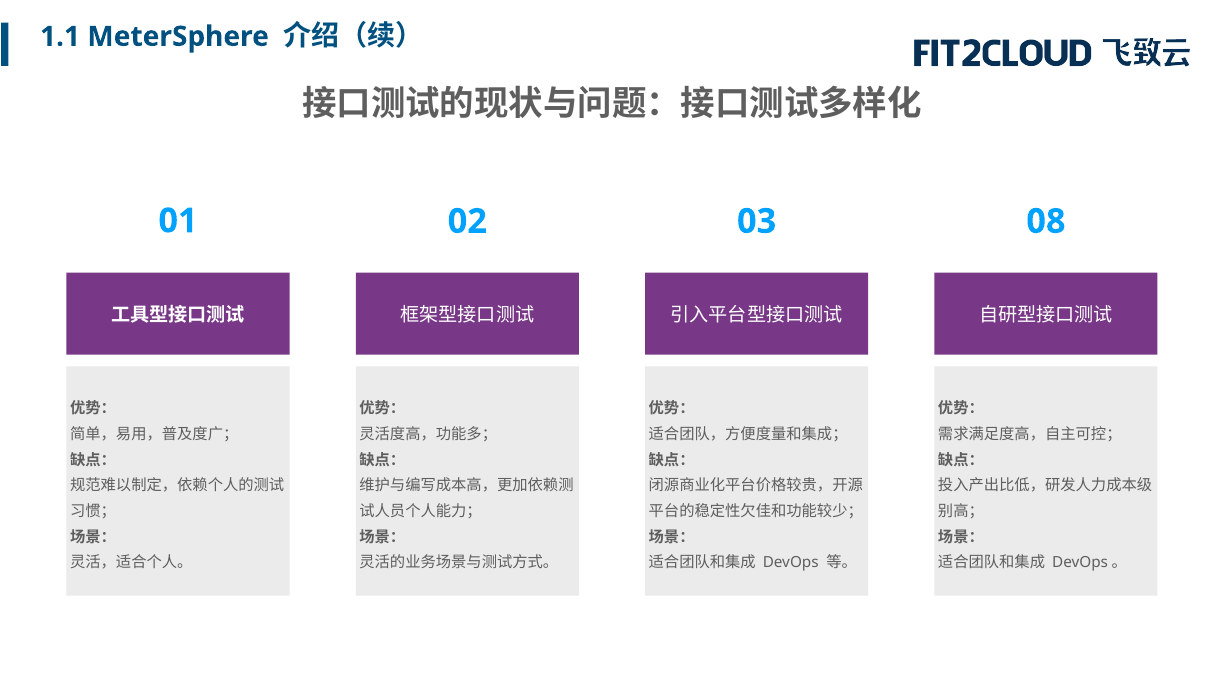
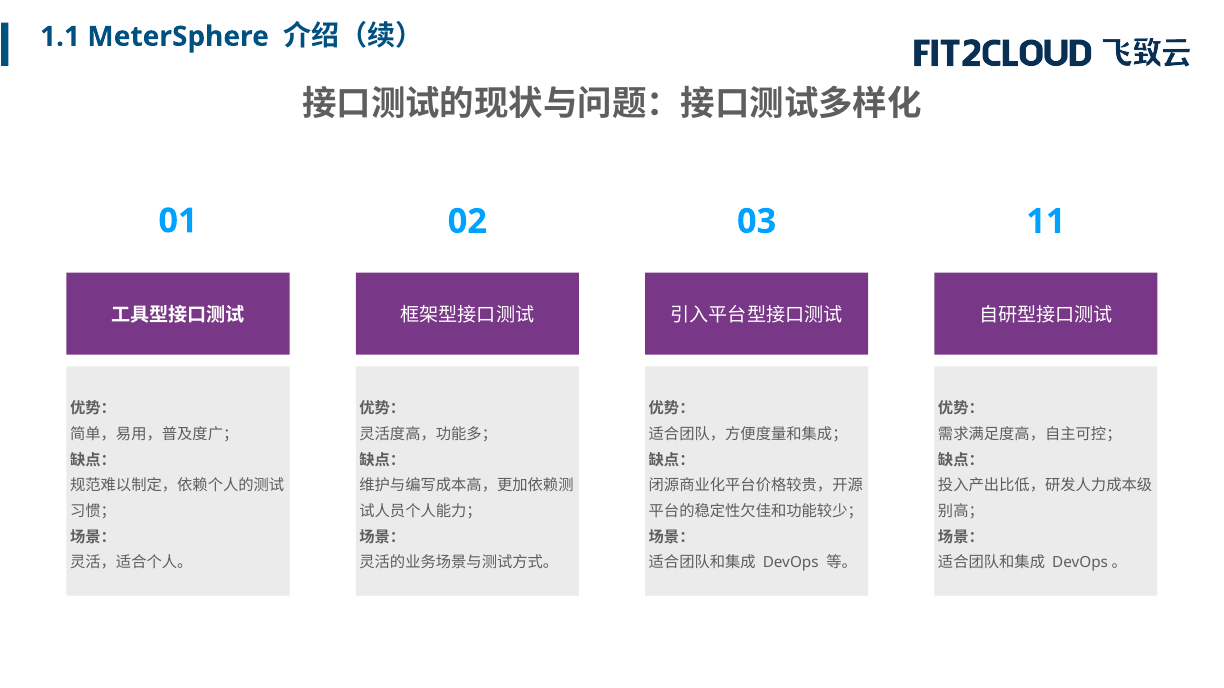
08: 08 -> 11 (1046, 222)
